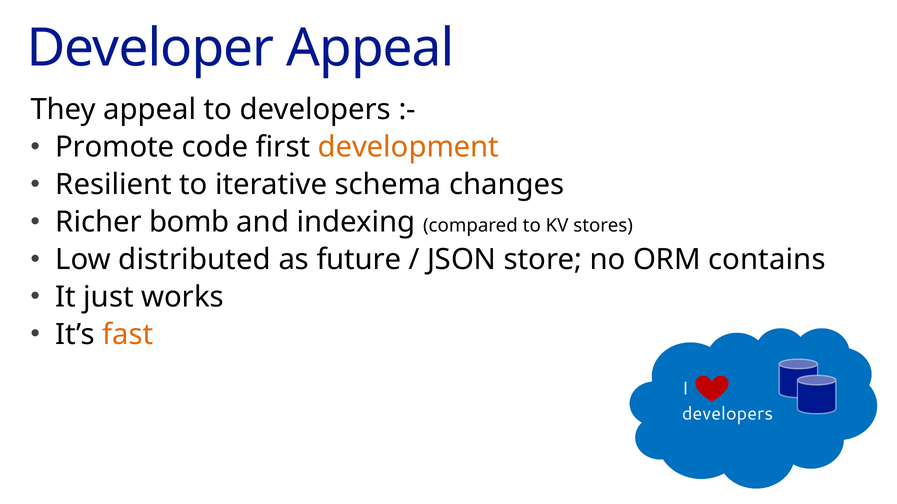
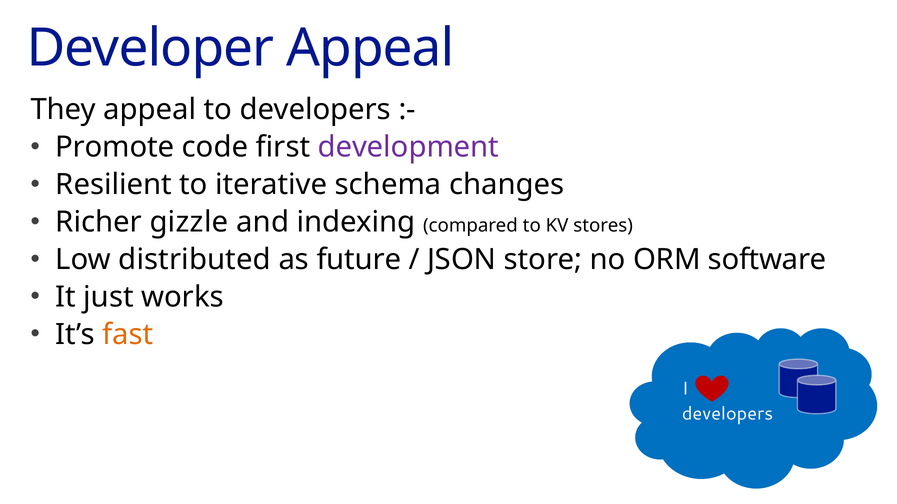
development colour: orange -> purple (408, 147)
bomb: bomb -> gizzle (189, 222)
contains: contains -> software (767, 260)
